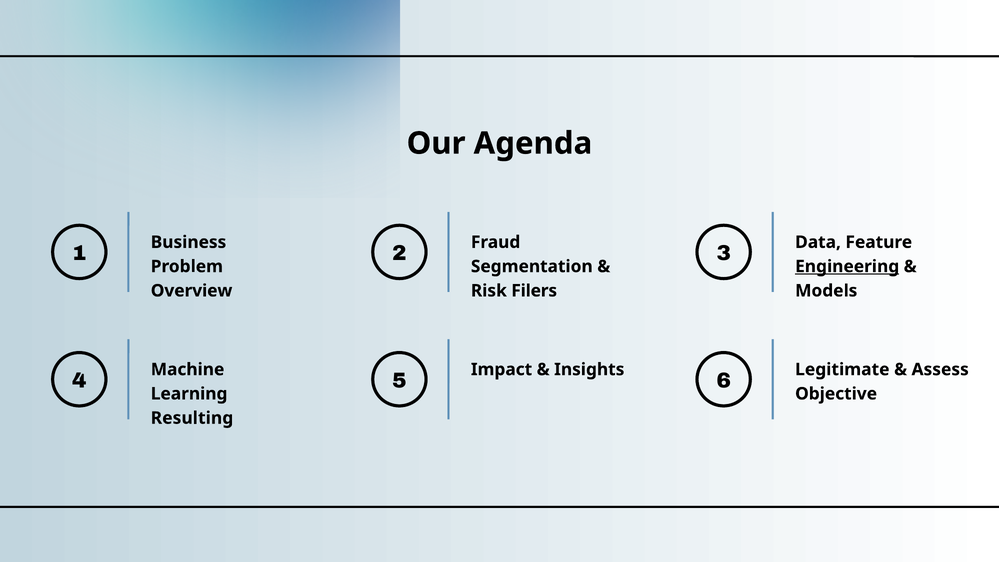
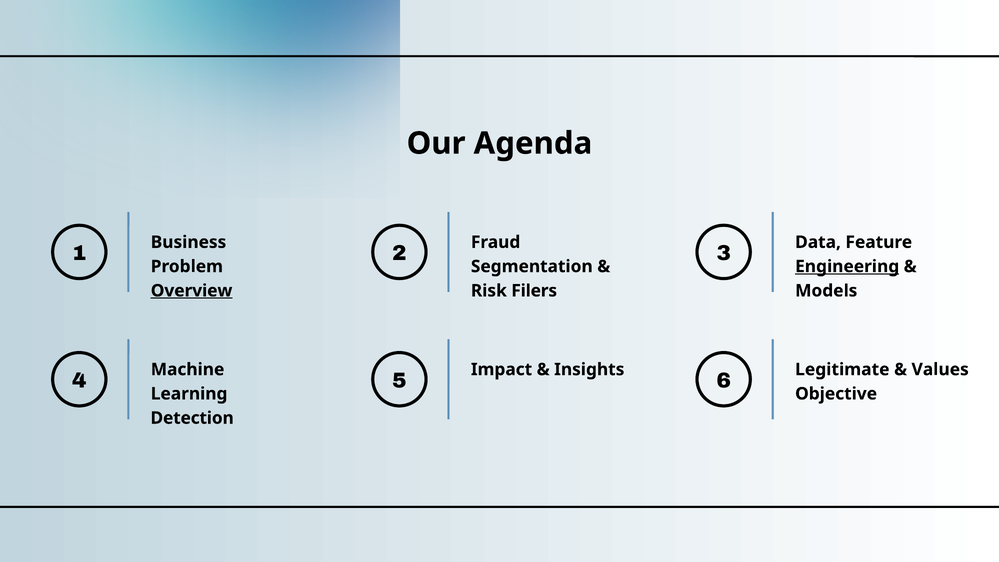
Overview underline: none -> present (192, 291)
Assess: Assess -> Values (940, 369)
Resulting: Resulting -> Detection (192, 418)
